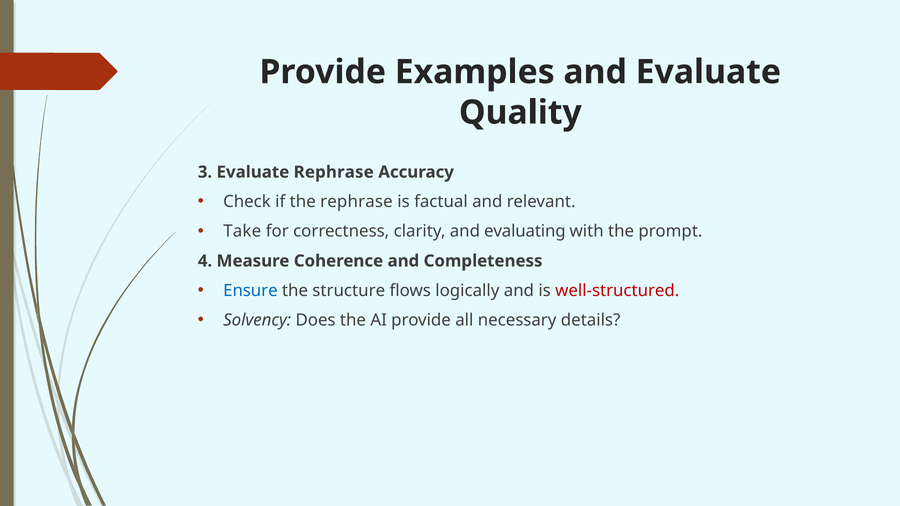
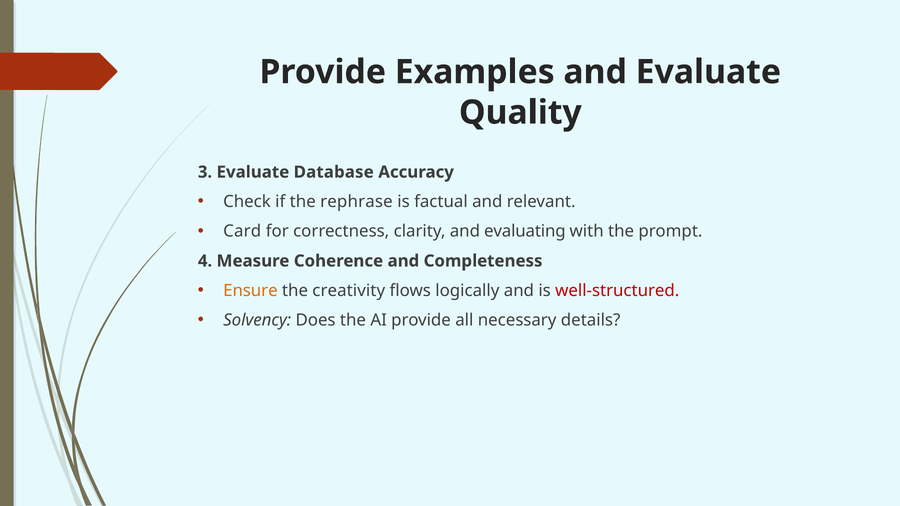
Evaluate Rephrase: Rephrase -> Database (334, 172)
Take: Take -> Card (242, 231)
Ensure colour: blue -> orange (250, 291)
structure: structure -> creativity (349, 291)
